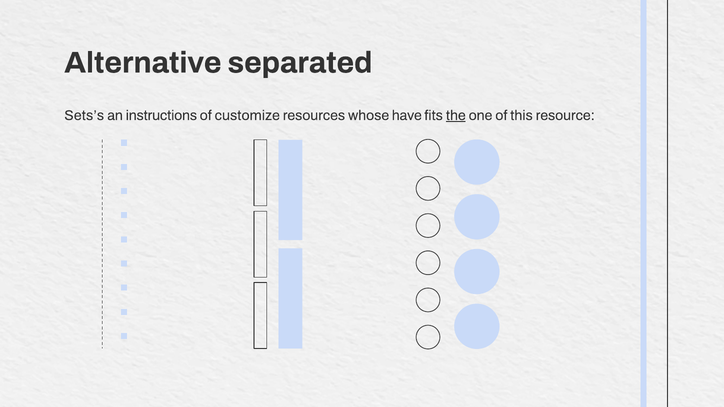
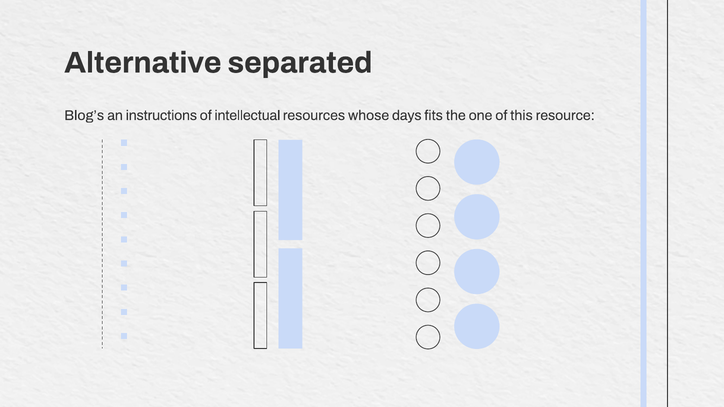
Sets’s: Sets’s -> Blog’s (84, 115)
customize: customize -> intellectual (247, 115)
have: have -> days (407, 115)
the underline: present -> none (456, 115)
